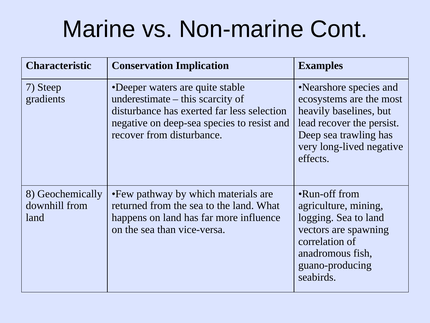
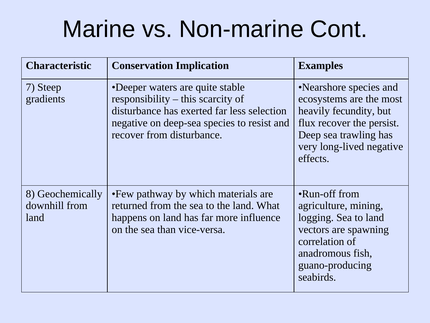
underestimate: underestimate -> responsibility (141, 99)
baselines: baselines -> fecundity (354, 111)
lead: lead -> flux (307, 123)
